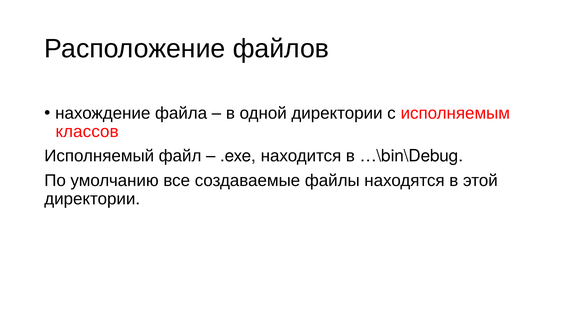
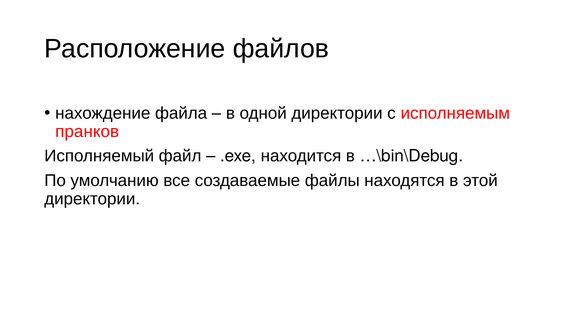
классов: классов -> пранков (87, 132)
